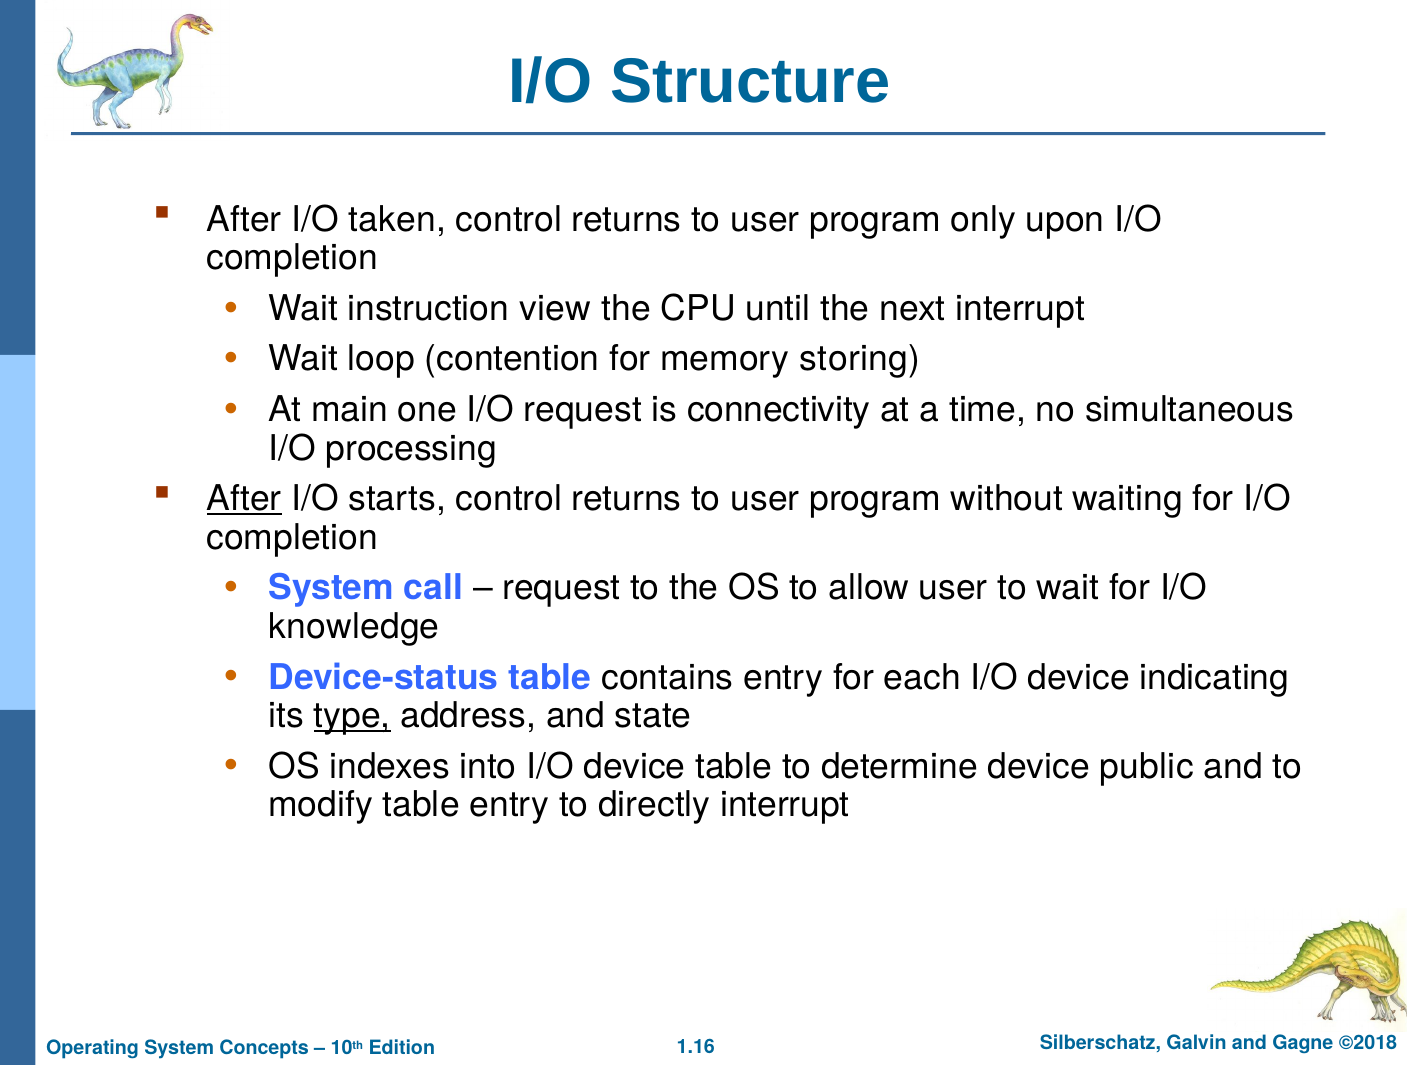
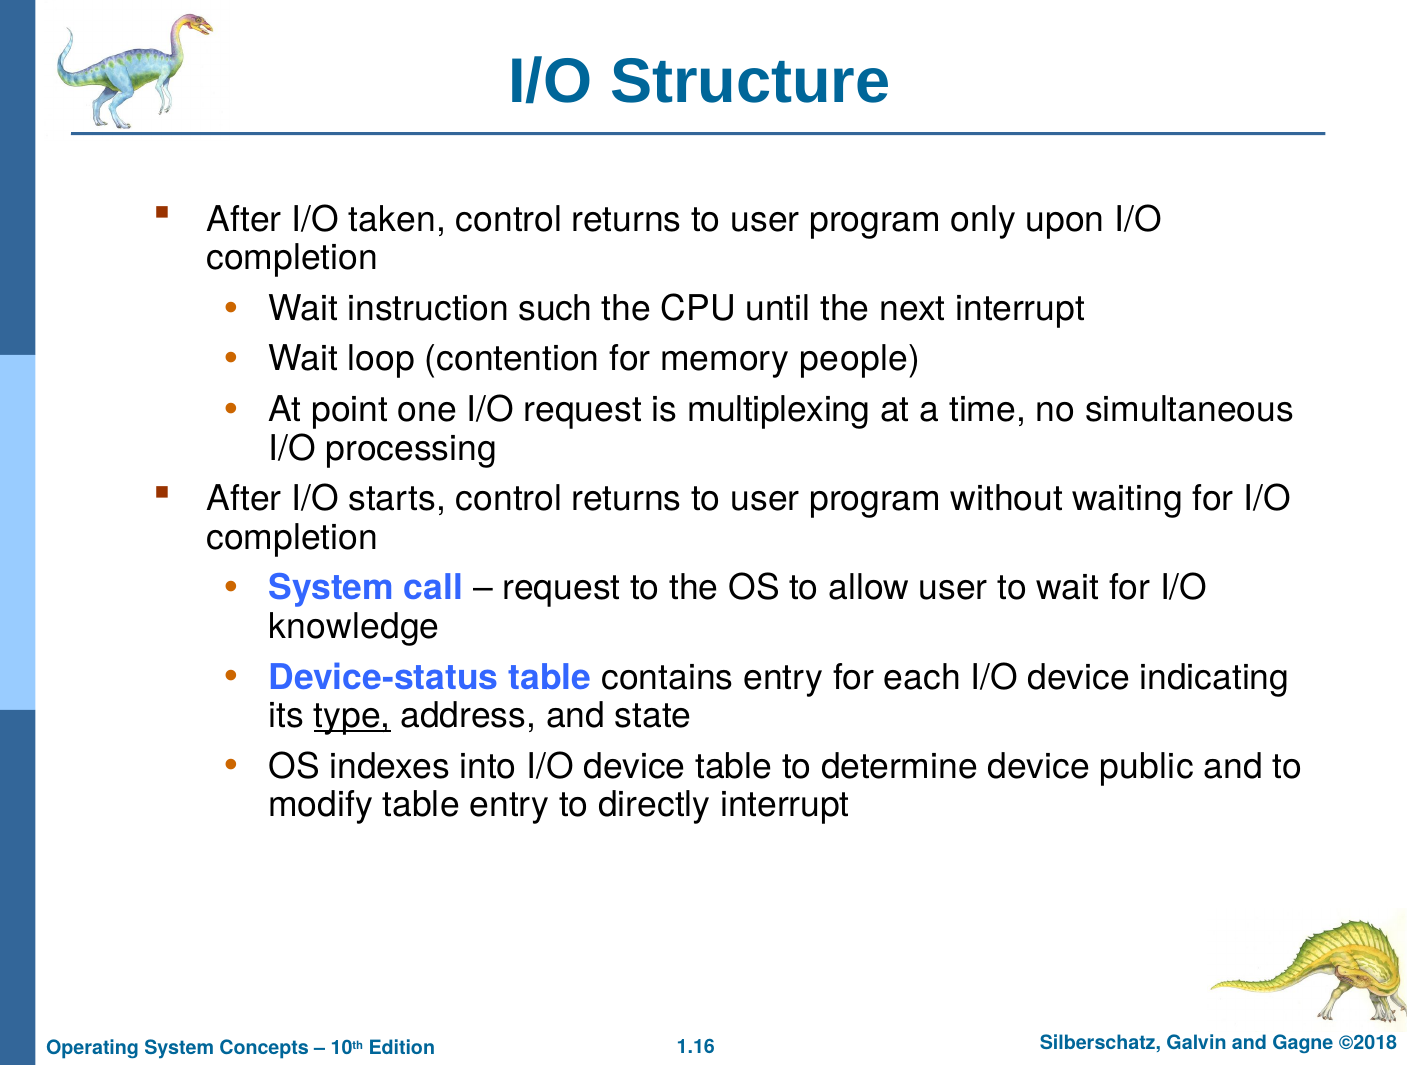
view: view -> such (556, 308)
storing: storing -> people (860, 359)
main: main -> point (350, 410)
connectivity: connectivity -> multiplexing (779, 410)
After underline: present -> none (244, 499)
